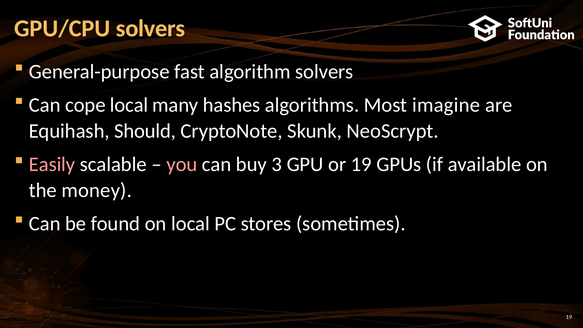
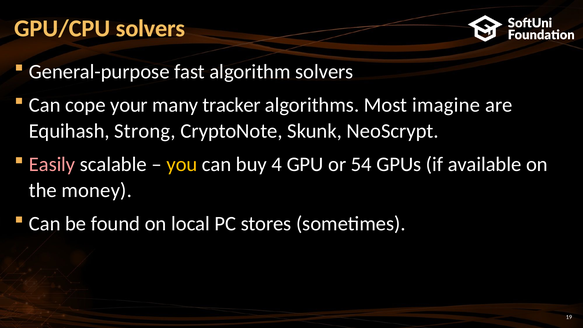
cope local: local -> your (129, 105)
hashes: hashes -> tracker (232, 105)
Should: Should -> Strong (145, 131)
you colour: pink -> yellow (182, 164)
3: 3 -> 4 (277, 164)
or 19: 19 -> 54 (361, 164)
